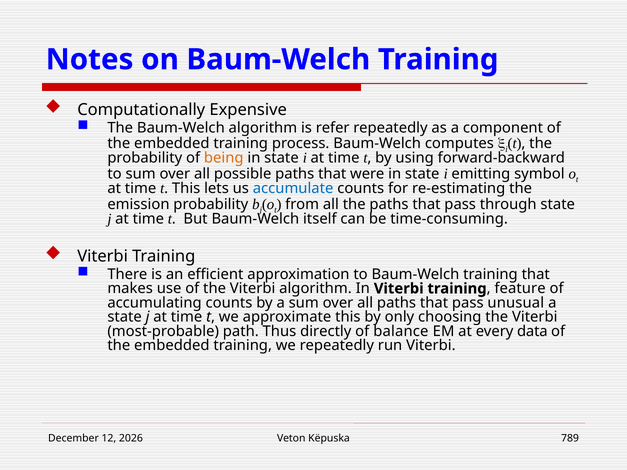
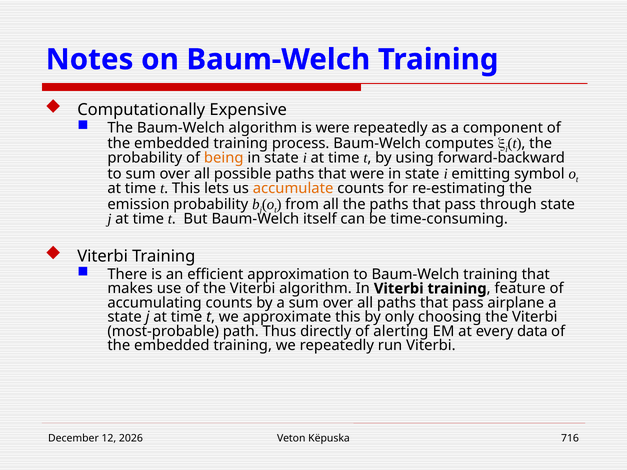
is refer: refer -> were (333, 128)
accumulate colour: blue -> orange (293, 189)
unusual: unusual -> airplane (516, 303)
balance: balance -> alerting (401, 331)
789: 789 -> 716 (570, 438)
